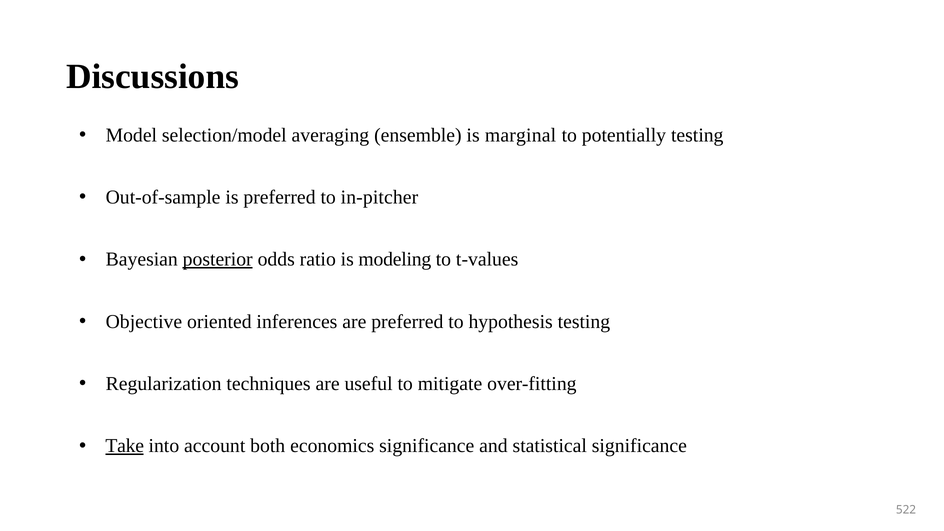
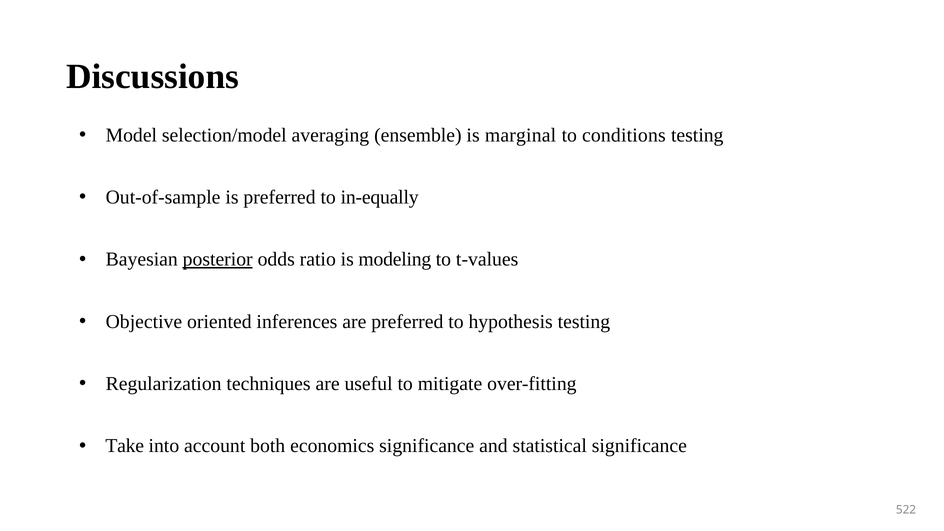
potentially: potentially -> conditions (624, 135)
in-pitcher: in-pitcher -> in-equally (380, 197)
Take underline: present -> none (125, 446)
